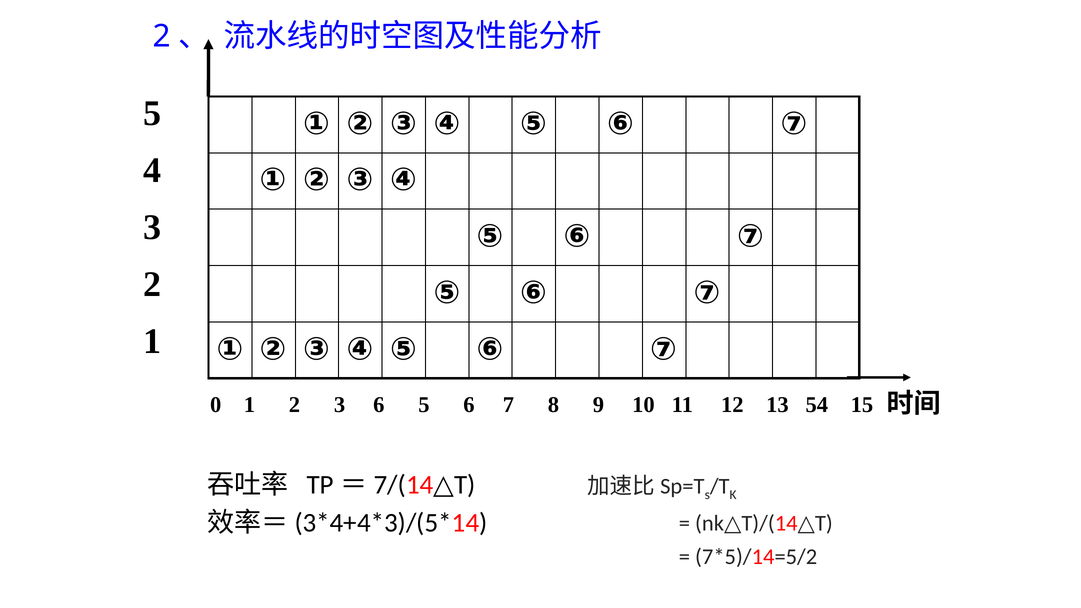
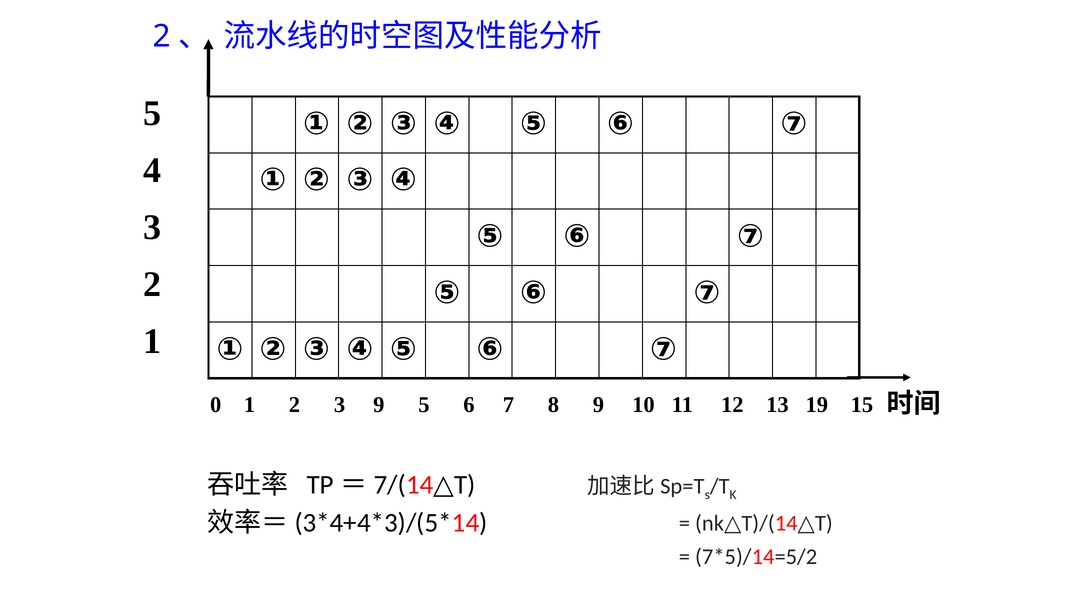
3 6: 6 -> 9 (379, 405)
54: 54 -> 19 (817, 405)
